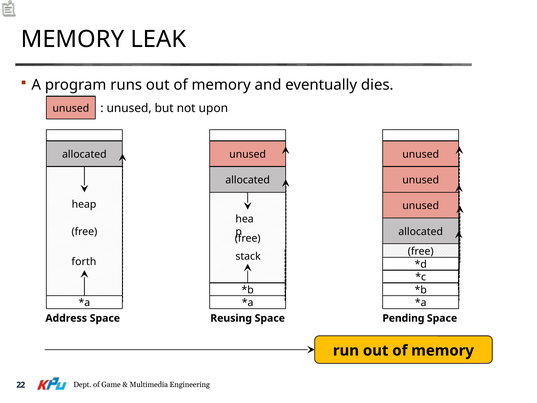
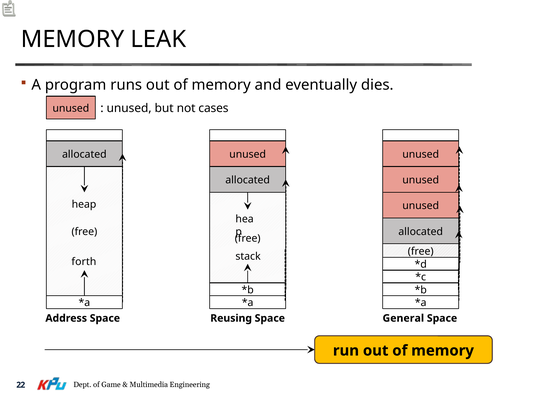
upon: upon -> cases (213, 108)
Pending: Pending -> General (403, 318)
